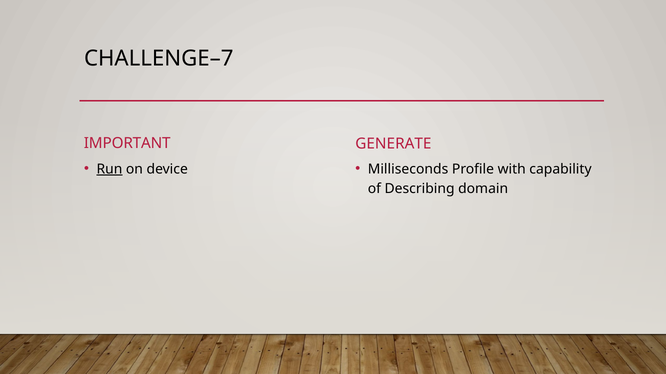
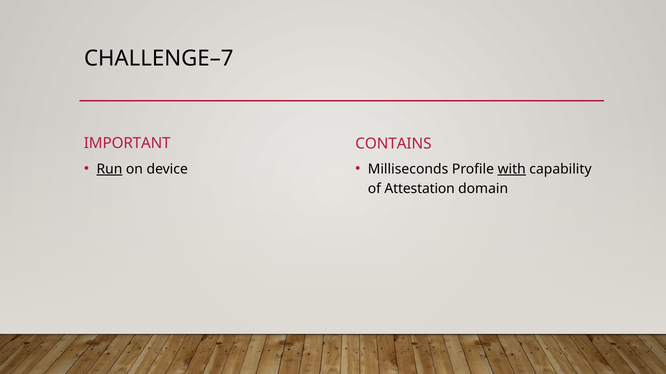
GENERATE: GENERATE -> CONTAINS (393, 144)
with underline: none -> present (512, 169)
Describing: Describing -> Attestation (420, 189)
